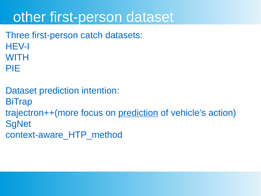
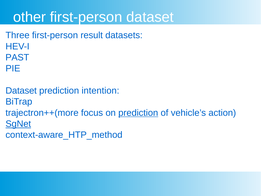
catch: catch -> result (92, 35)
WITH: WITH -> PAST (17, 57)
SgNet underline: none -> present (18, 124)
